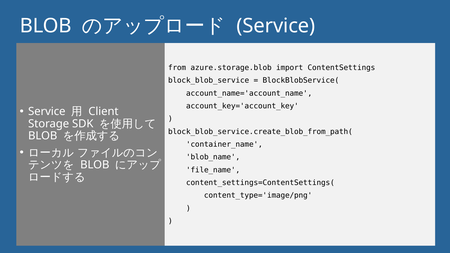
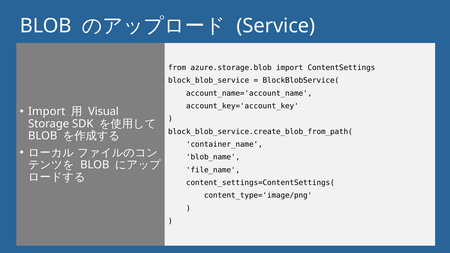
Service: Service -> Import (47, 112)
Client: Client -> Visual (103, 112)
